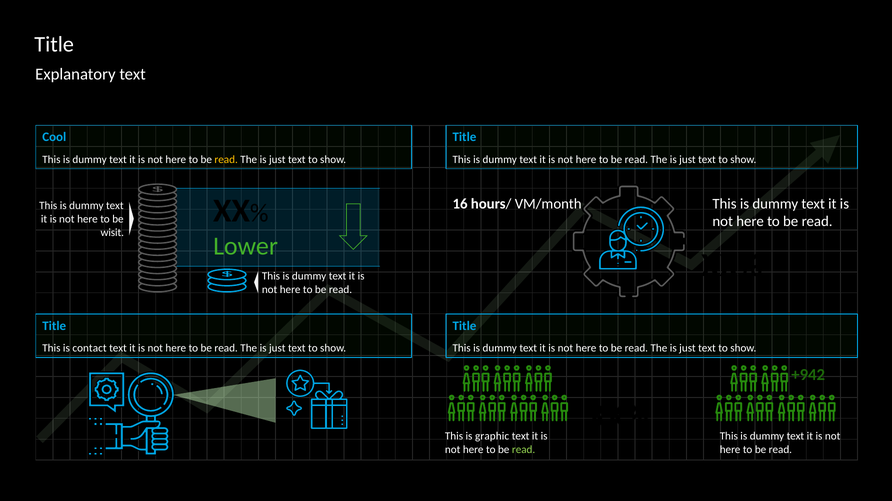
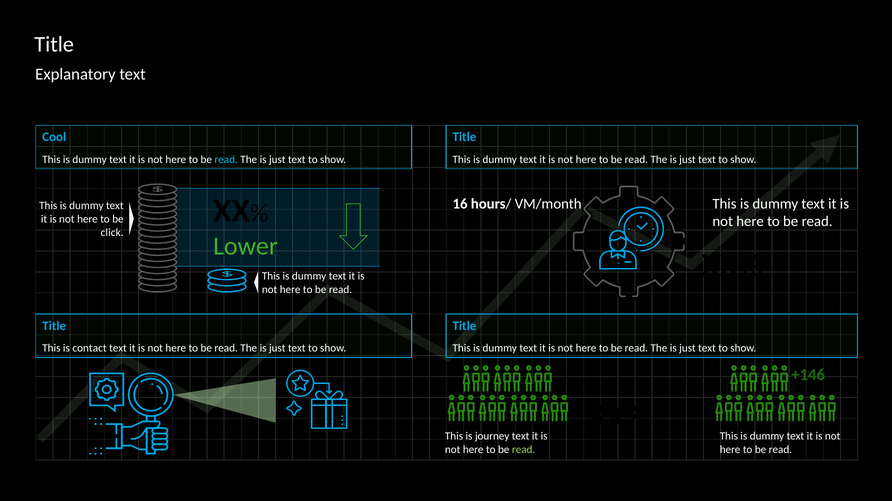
read colour: yellow -> light blue (226, 160)
wisit: wisit -> click (112, 233)
+942: +942 -> +146 (808, 375)
graphic: graphic -> journey (492, 437)
